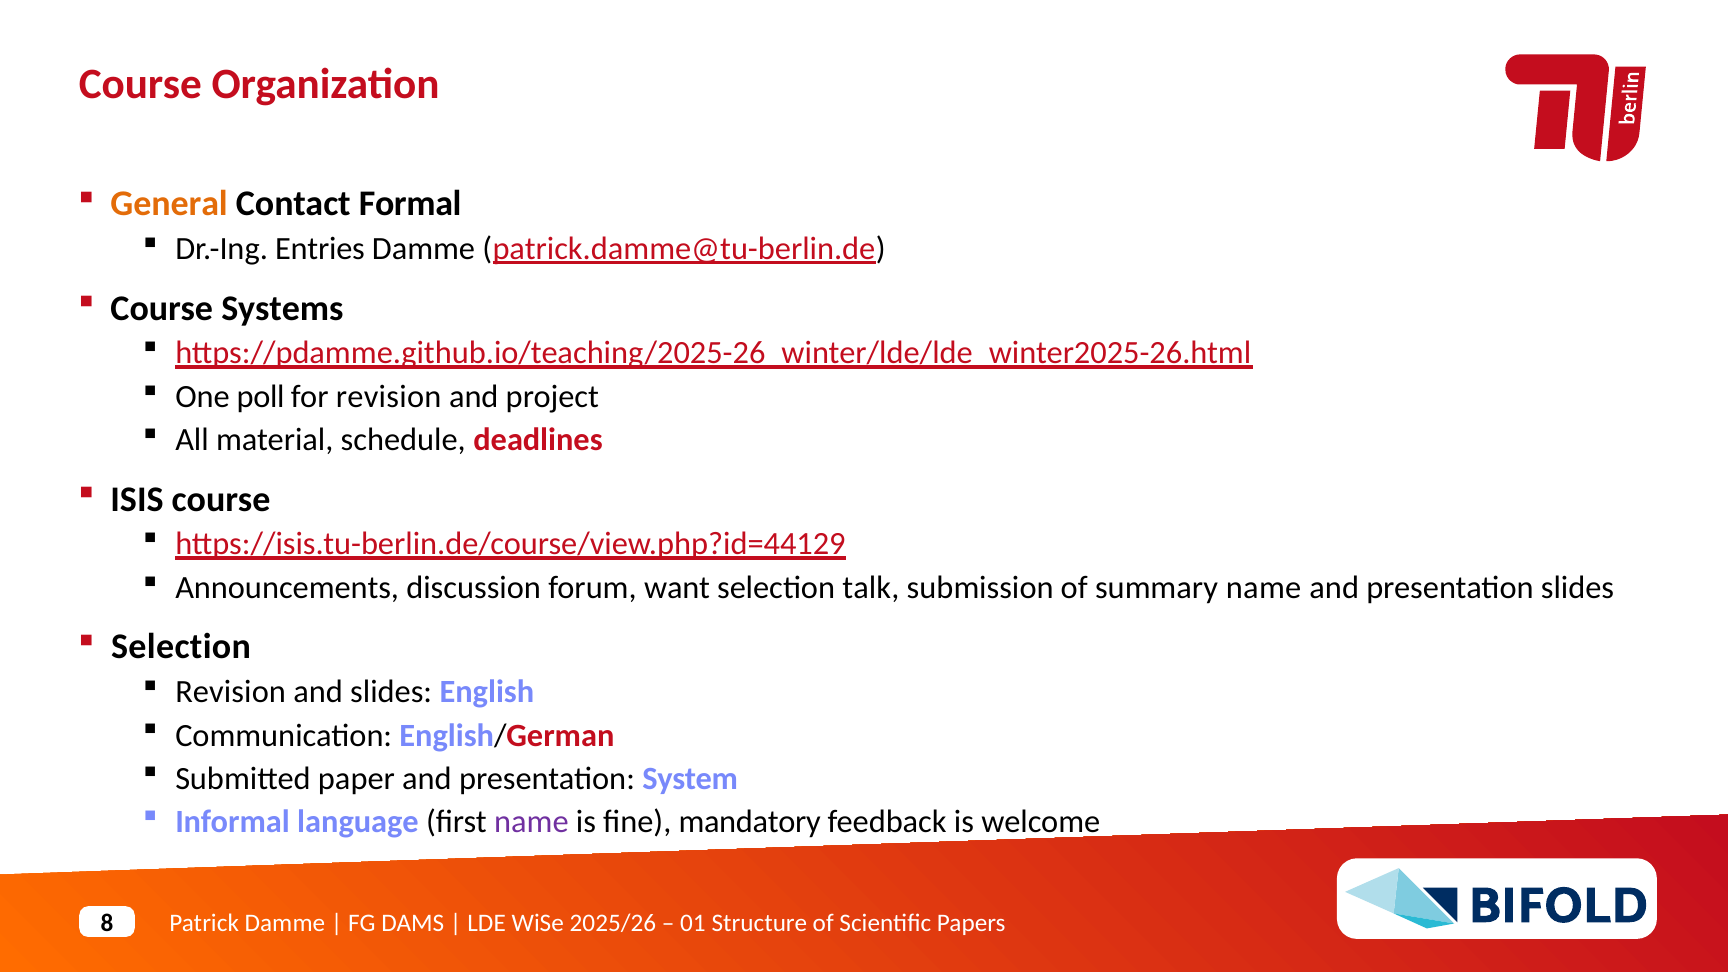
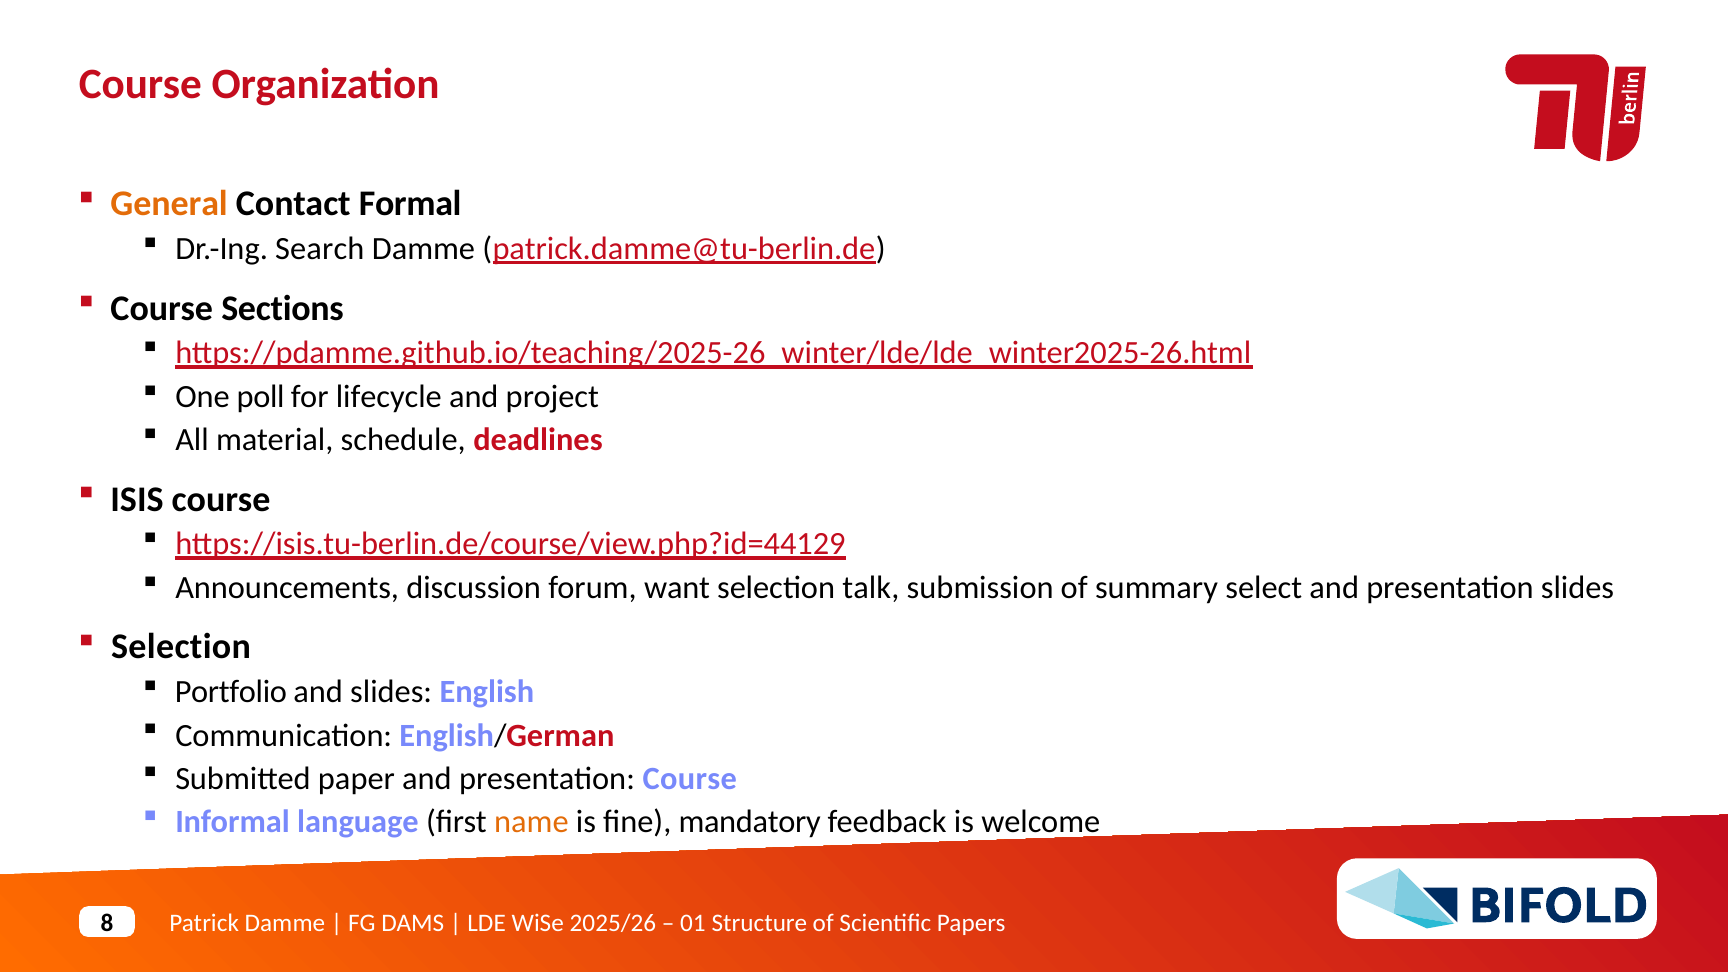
Entries: Entries -> Search (320, 248)
Systems: Systems -> Sections (283, 308)
for revision: revision -> lifecycle (389, 397)
summary name: name -> select (1264, 588)
Revision: Revision -> Portfolio (231, 692)
presentation System: System -> Course (690, 779)
name colour: purple -> orange (531, 822)
